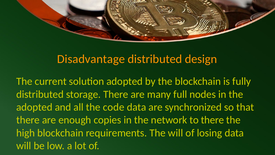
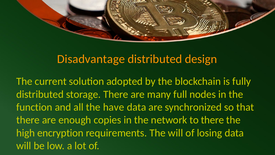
adopted: adopted -> function (34, 107)
code: code -> have (114, 107)
high blockchain: blockchain -> encryption (60, 133)
